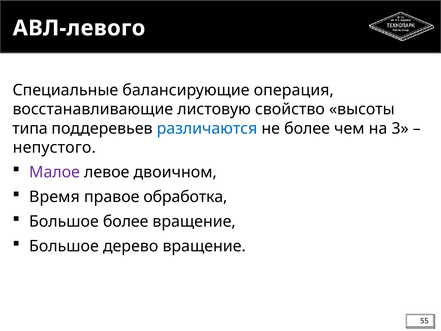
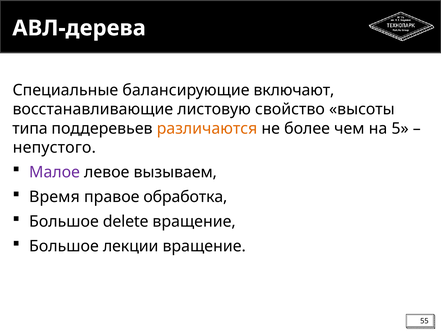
АВЛ-левого: АВЛ-левого -> АВЛ-дерева (79, 28)
операция: операция -> включают (294, 90)
различаются colour: blue -> orange (207, 128)
3: 3 -> 5 (400, 128)
двоичном: двоичном -> вызываем (175, 172)
Большое более: более -> delete (126, 222)
дерево: дерево -> лекции (131, 246)
